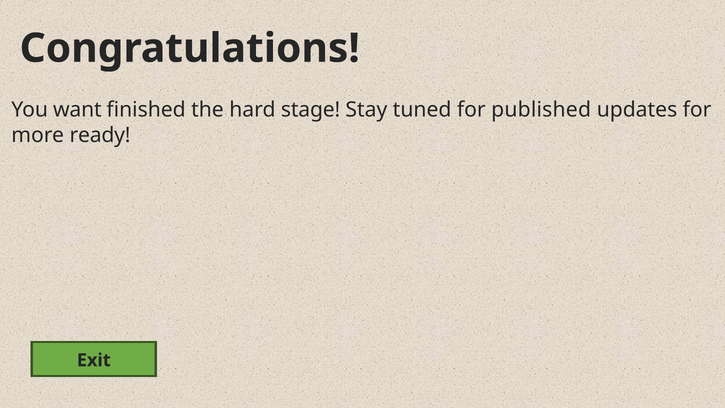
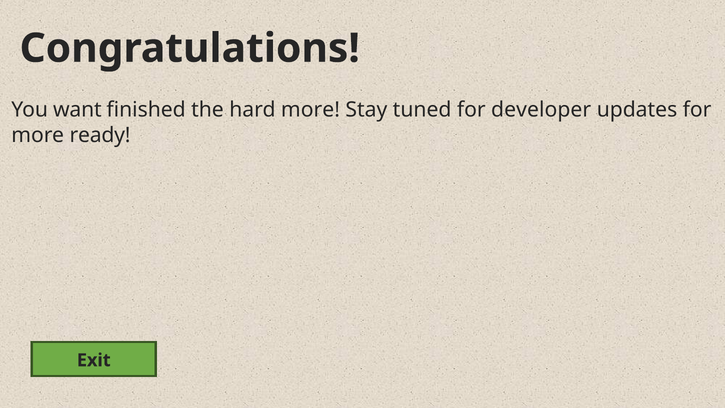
hard stage: stage -> more (311, 110)
published: published -> developer (541, 110)
